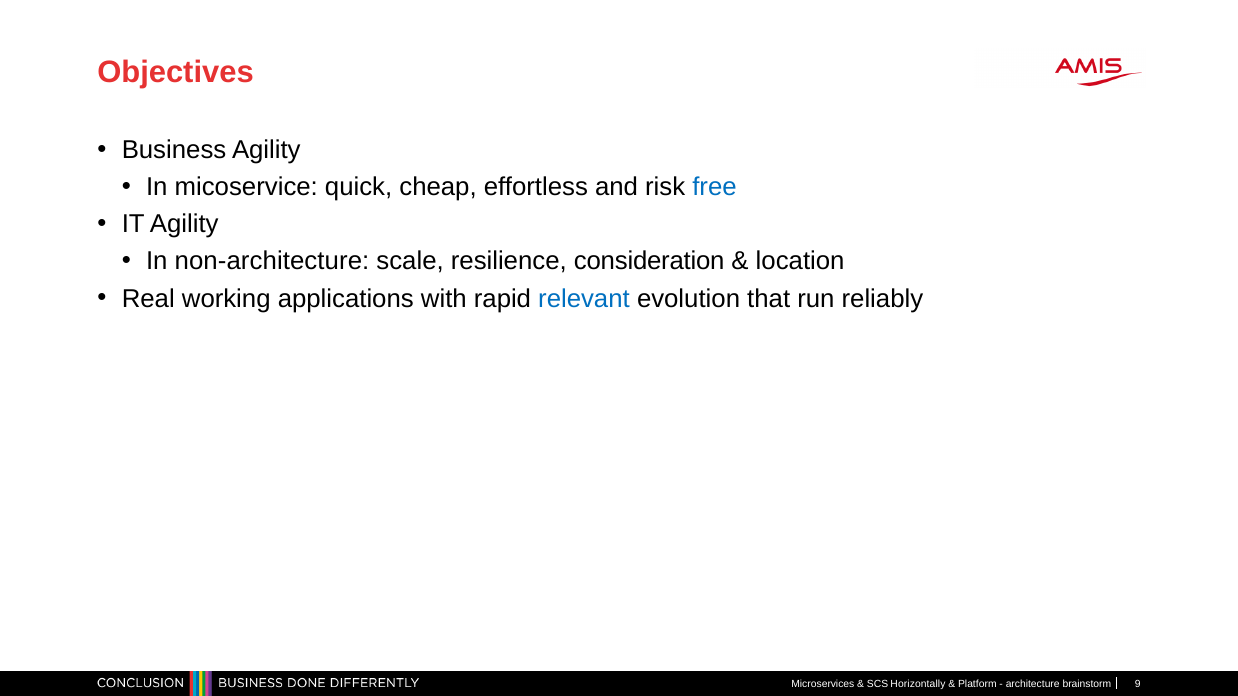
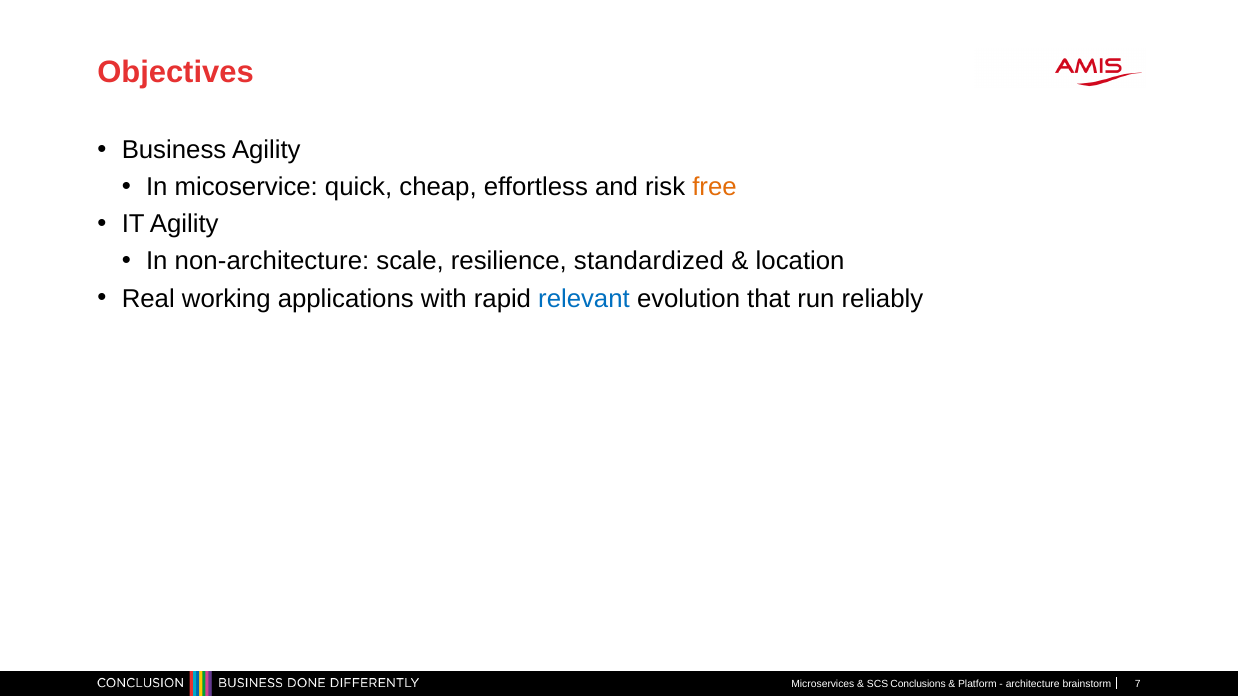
free colour: blue -> orange (714, 187)
consideration: consideration -> standardized (649, 262)
Horizontally: Horizontally -> Conclusions (918, 684)
9: 9 -> 7 (1138, 684)
